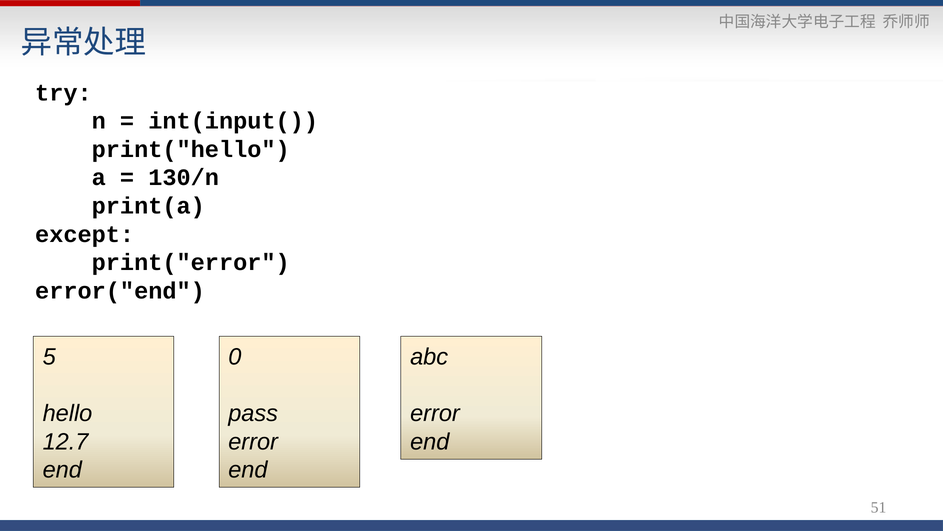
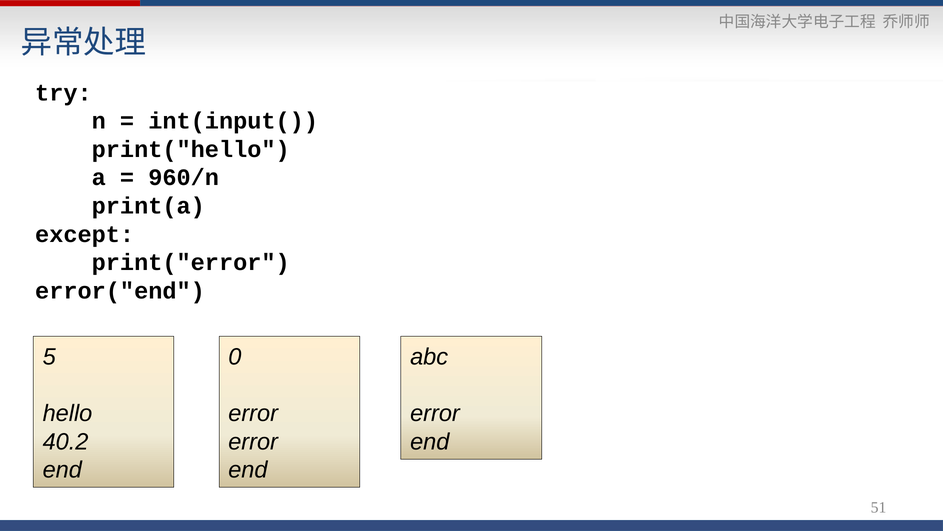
130/n: 130/n -> 960/n (184, 178)
pass: pass -> error (253, 413)
12.7: 12.7 -> 40.2 (66, 441)
